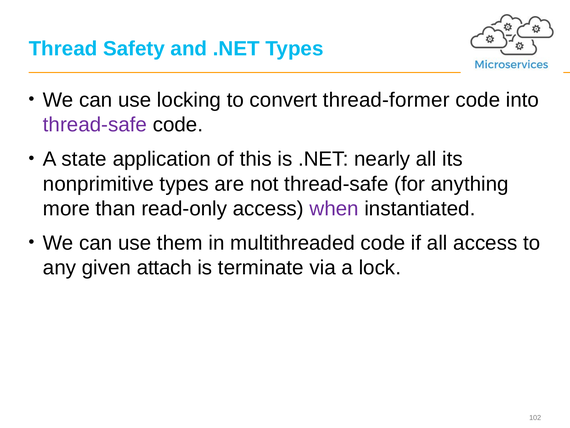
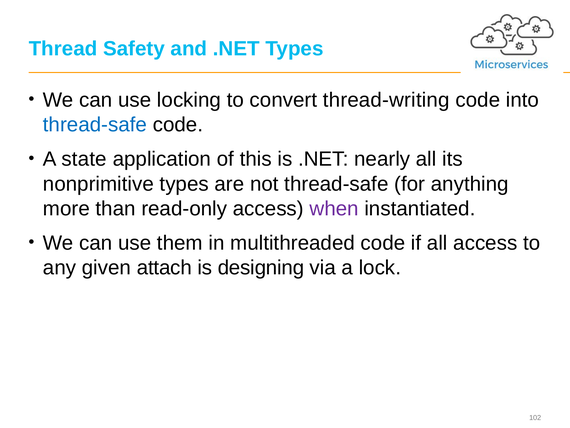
thread-former: thread-former -> thread-writing (386, 100)
thread-safe colour: purple -> blue (95, 125)
terminate: terminate -> designing (261, 267)
